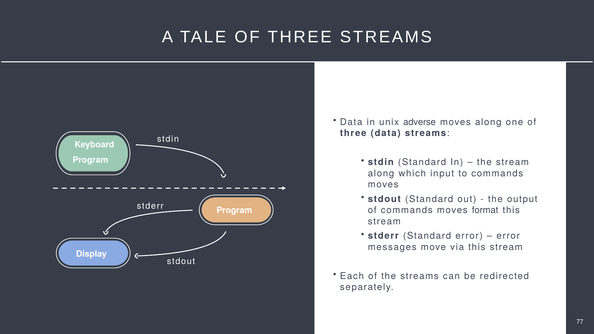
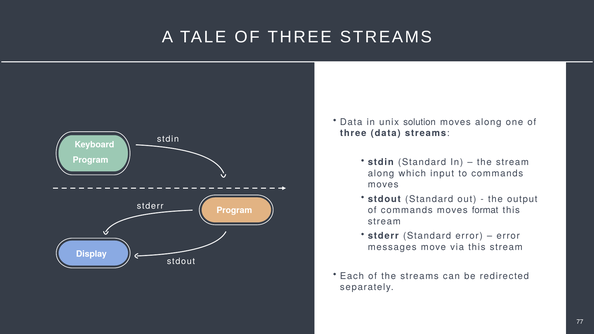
adverse: adverse -> solution (419, 122)
